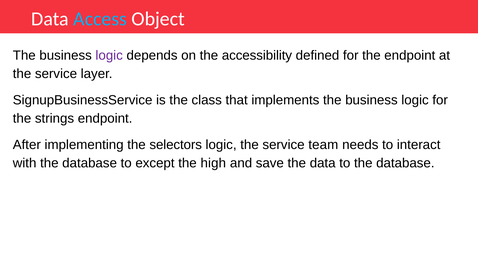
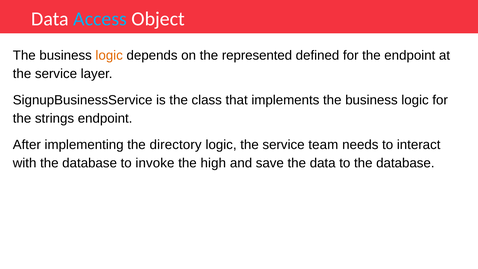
logic colour: purple -> orange (109, 56)
accessibility: accessibility -> represented (257, 56)
selectors: selectors -> directory (176, 145)
except: except -> invoke (155, 163)
